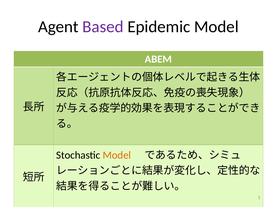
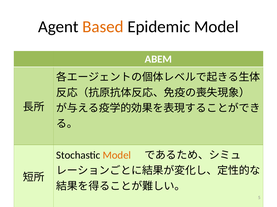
Based colour: purple -> orange (103, 27)
